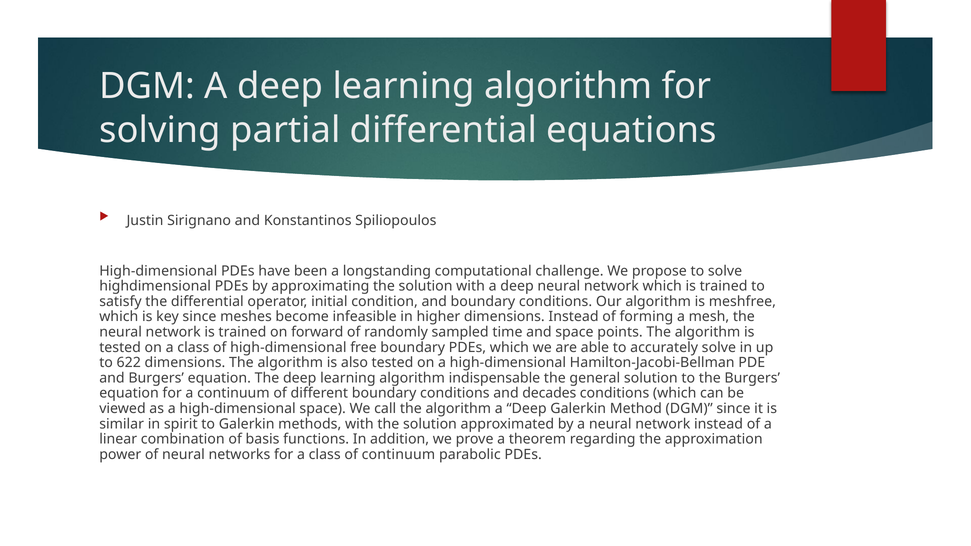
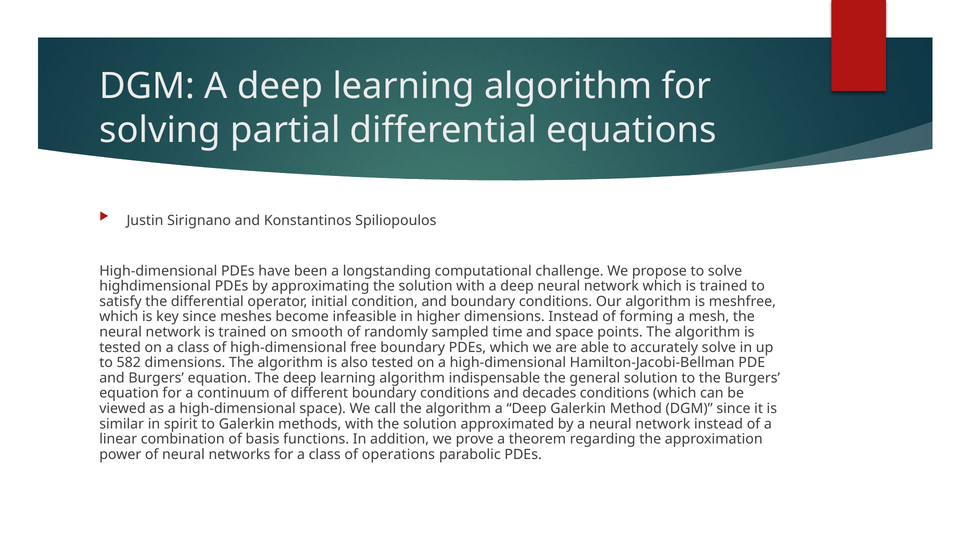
forward: forward -> smooth (317, 332)
622: 622 -> 582 (129, 363)
of continuum: continuum -> operations (398, 455)
